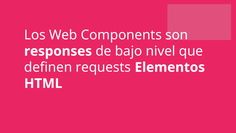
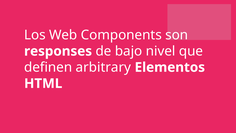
requests: requests -> arbitrary (103, 67)
